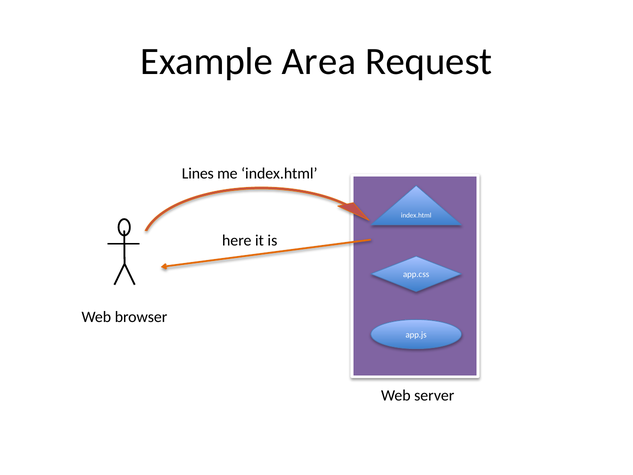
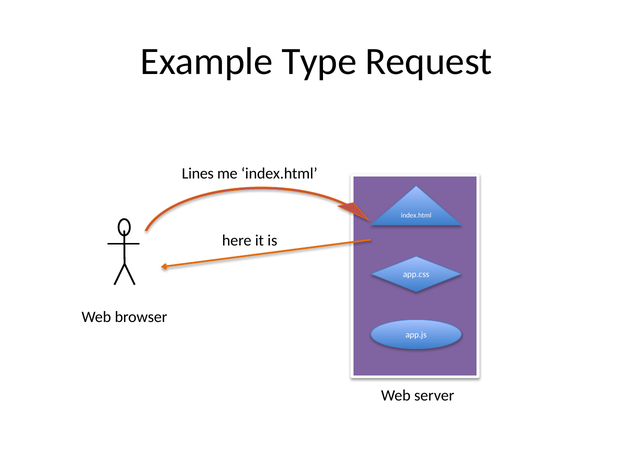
Area: Area -> Type (319, 61)
